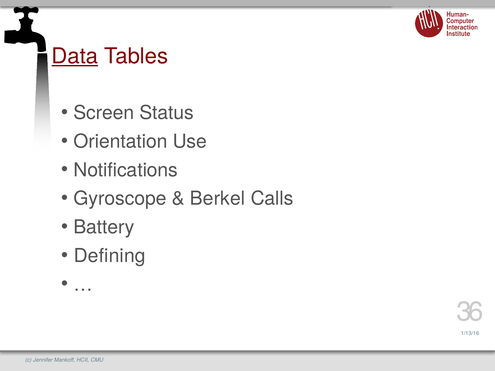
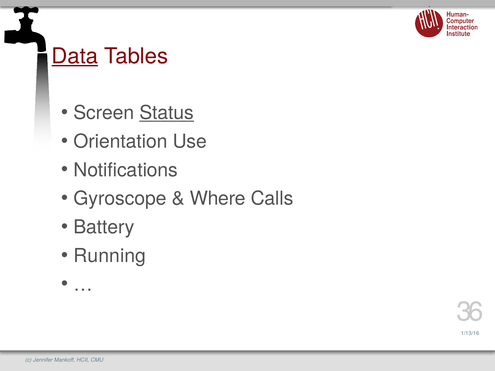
Status underline: none -> present (167, 113)
Berkel: Berkel -> Where (218, 199)
Defining: Defining -> Running (110, 256)
